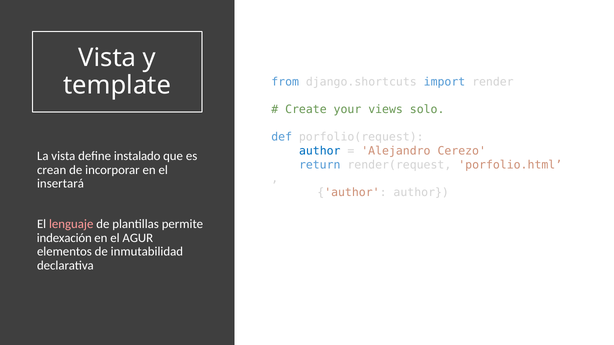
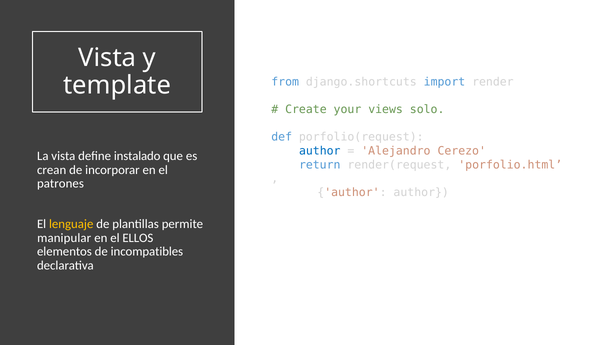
insertará: insertará -> patrones (60, 184)
lenguaje colour: pink -> yellow (71, 224)
indexación: indexación -> manipular (64, 238)
AGUR: AGUR -> ELLOS (138, 238)
inmutabilidad: inmutabilidad -> incompatibles (147, 252)
